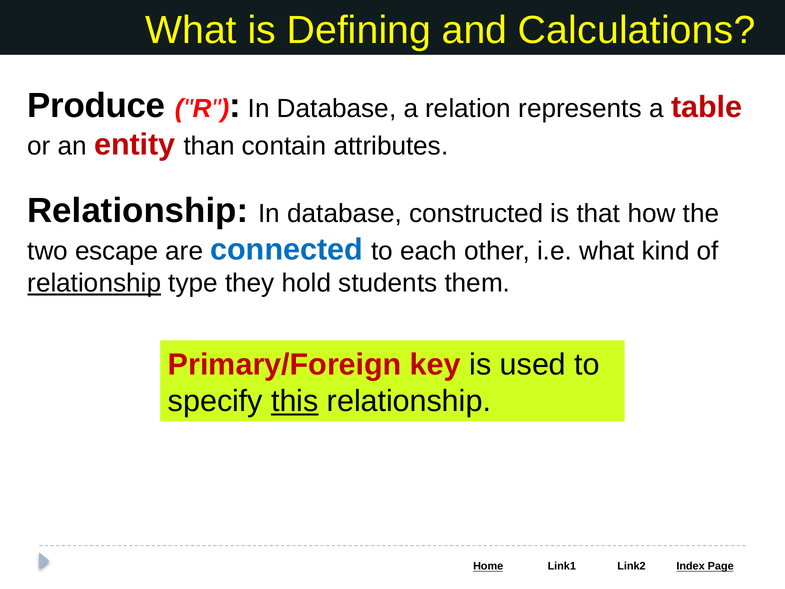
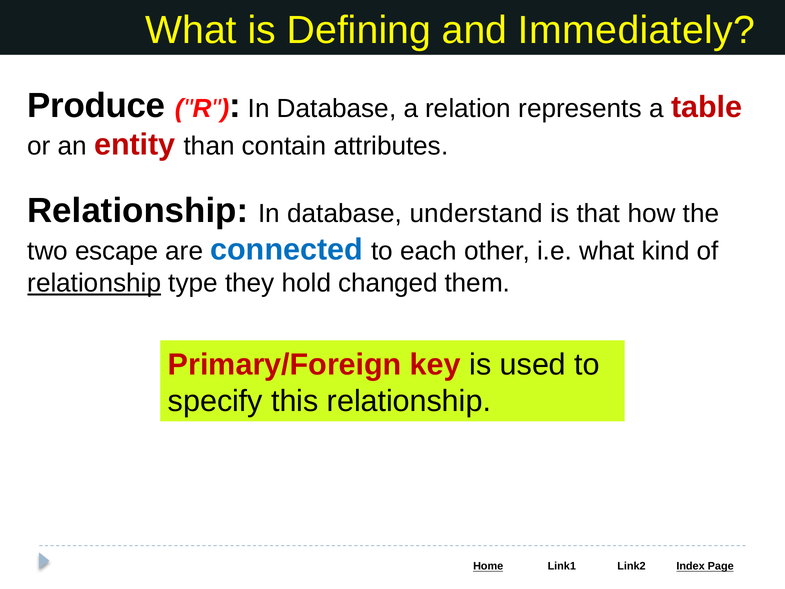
Calculations: Calculations -> Immediately (637, 30)
constructed: constructed -> understand (476, 213)
students: students -> changed (388, 283)
this underline: present -> none (295, 401)
